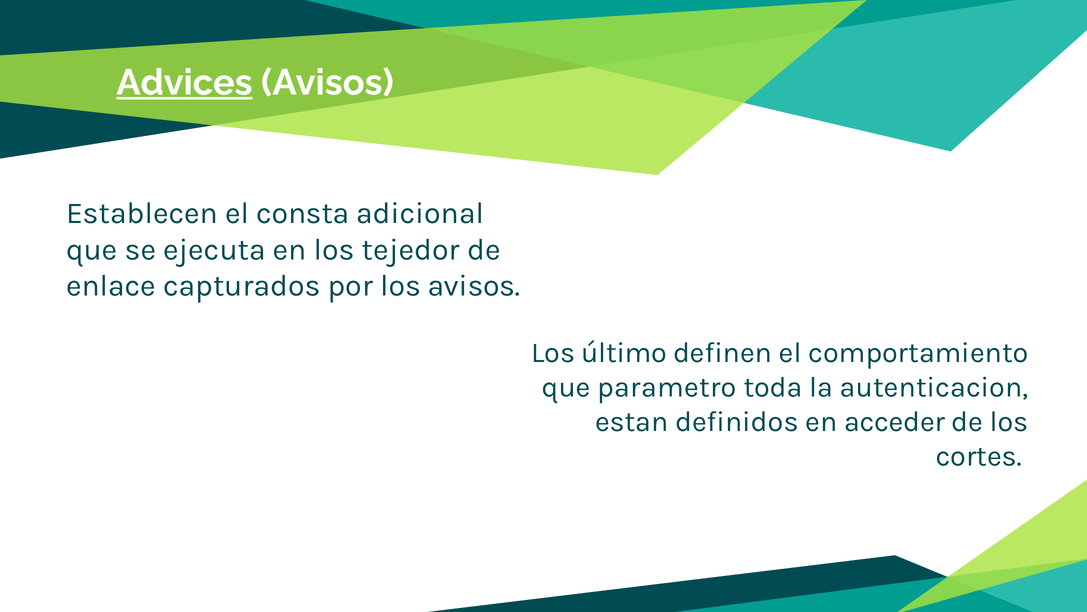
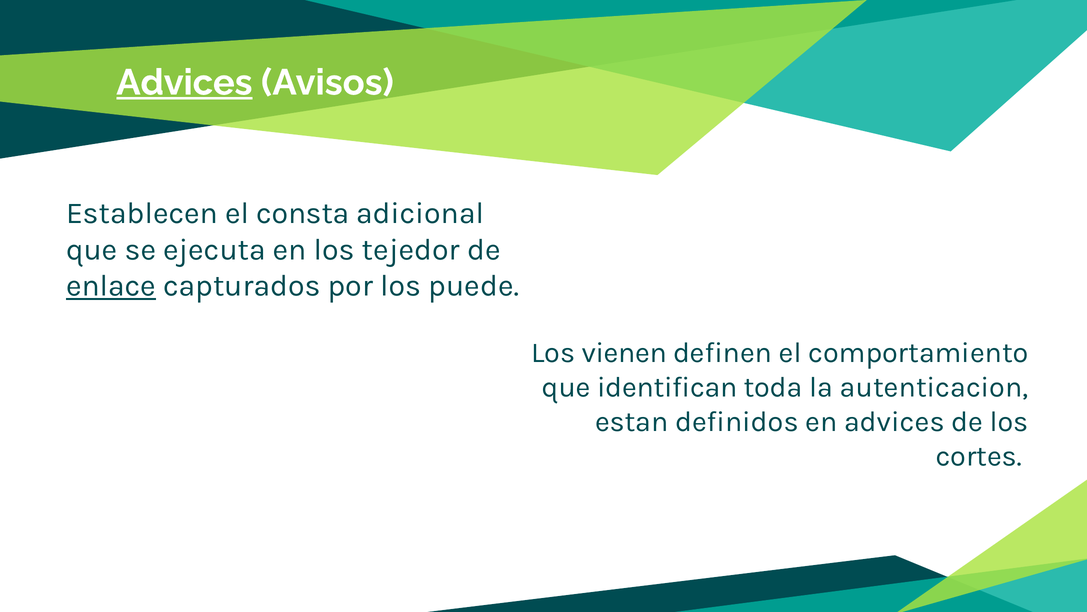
enlace underline: none -> present (111, 286)
los avisos: avisos -> puede (474, 286)
último: último -> vienen (624, 352)
parametro: parametro -> identifican (667, 387)
en acceder: acceder -> advices (894, 421)
